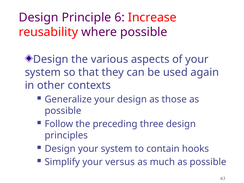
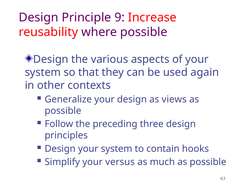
6: 6 -> 9 (120, 18)
those: those -> views (174, 99)
